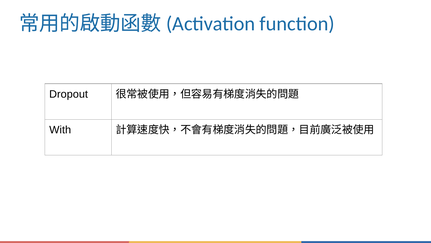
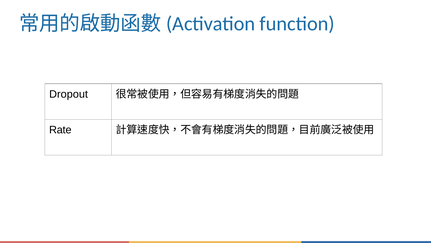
With: With -> Rate (60, 130)
